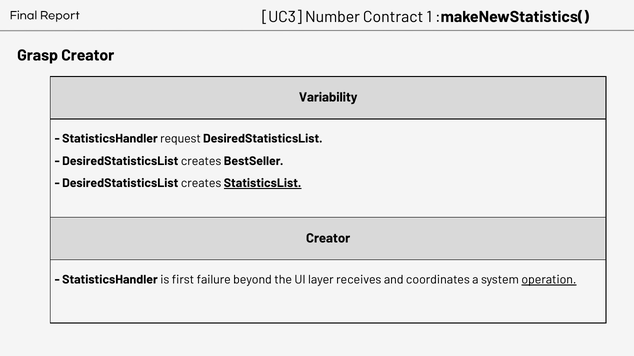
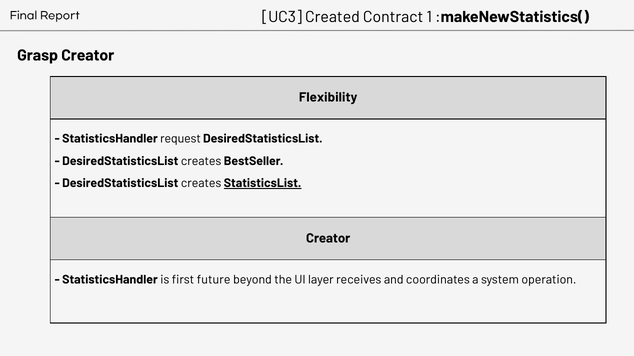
Number: Number -> Created (332, 17)
Variability: Variability -> Flexibility (328, 98)
failure: failure -> future (214, 280)
operation underline: present -> none (549, 280)
